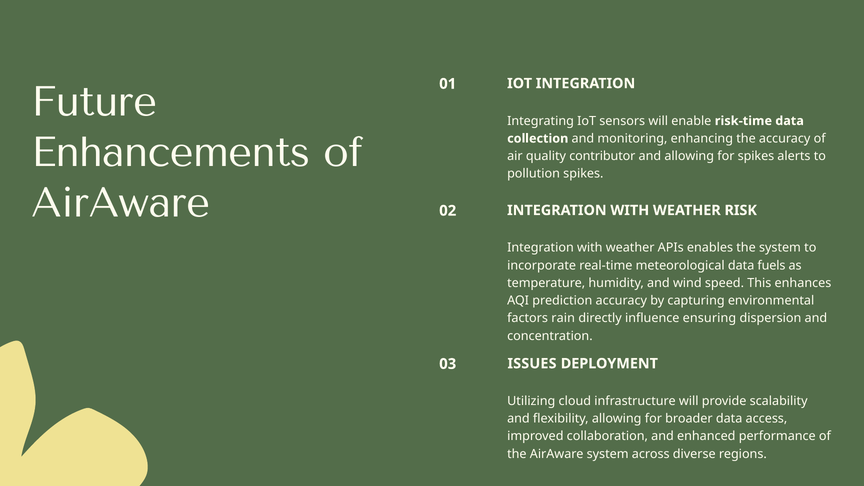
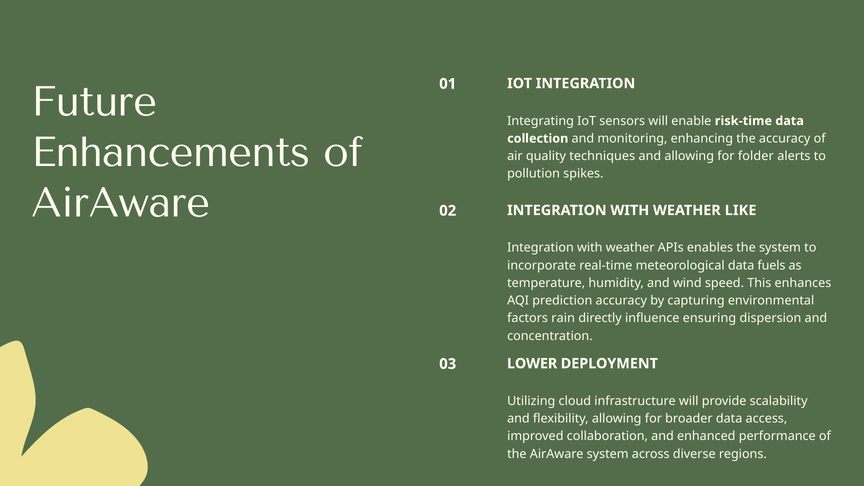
contributor: contributor -> techniques (602, 156)
for spikes: spikes -> folder (756, 156)
RISK: RISK -> LIKE (741, 210)
ISSUES: ISSUES -> LOWER (532, 364)
